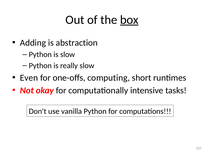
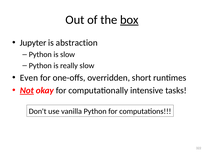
Adding: Adding -> Jupyter (33, 43)
computing: computing -> overridden (109, 78)
Not underline: none -> present (27, 90)
